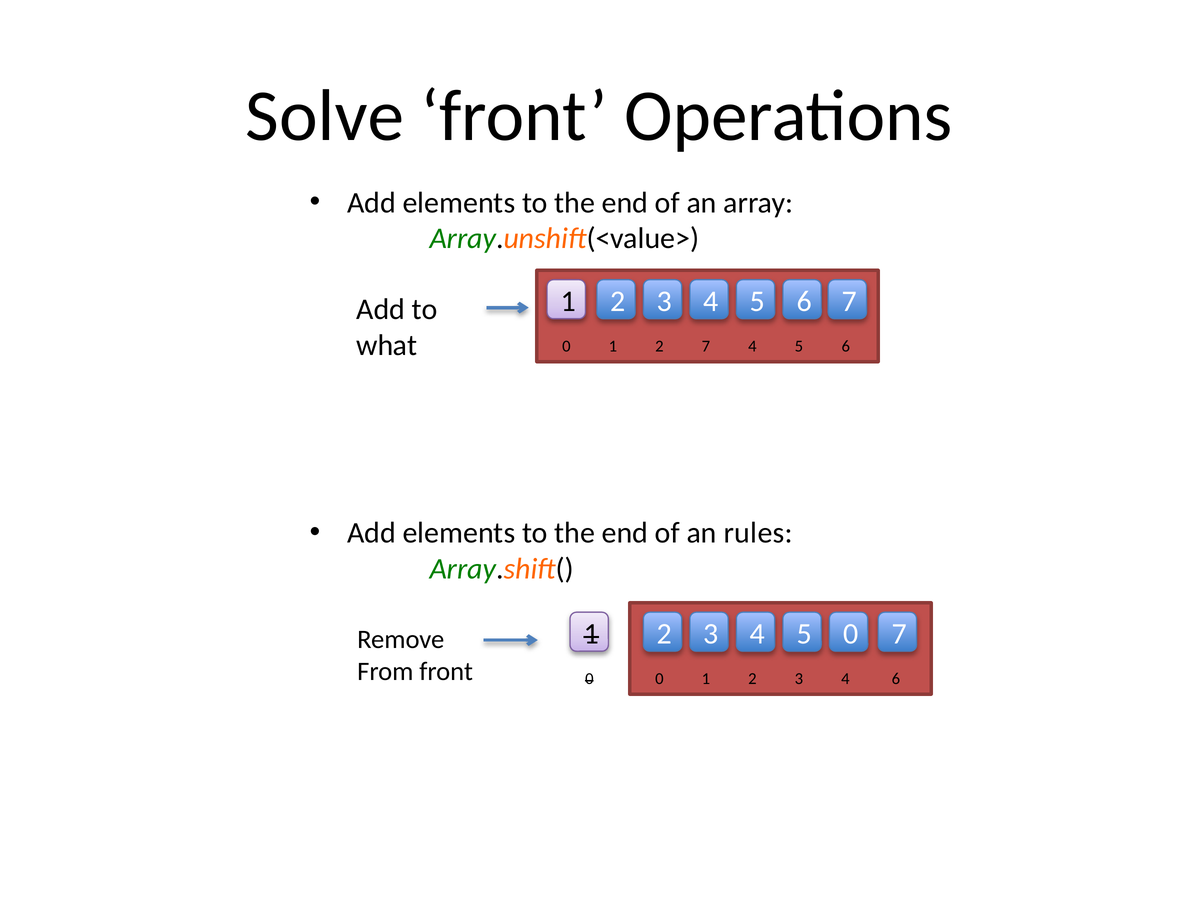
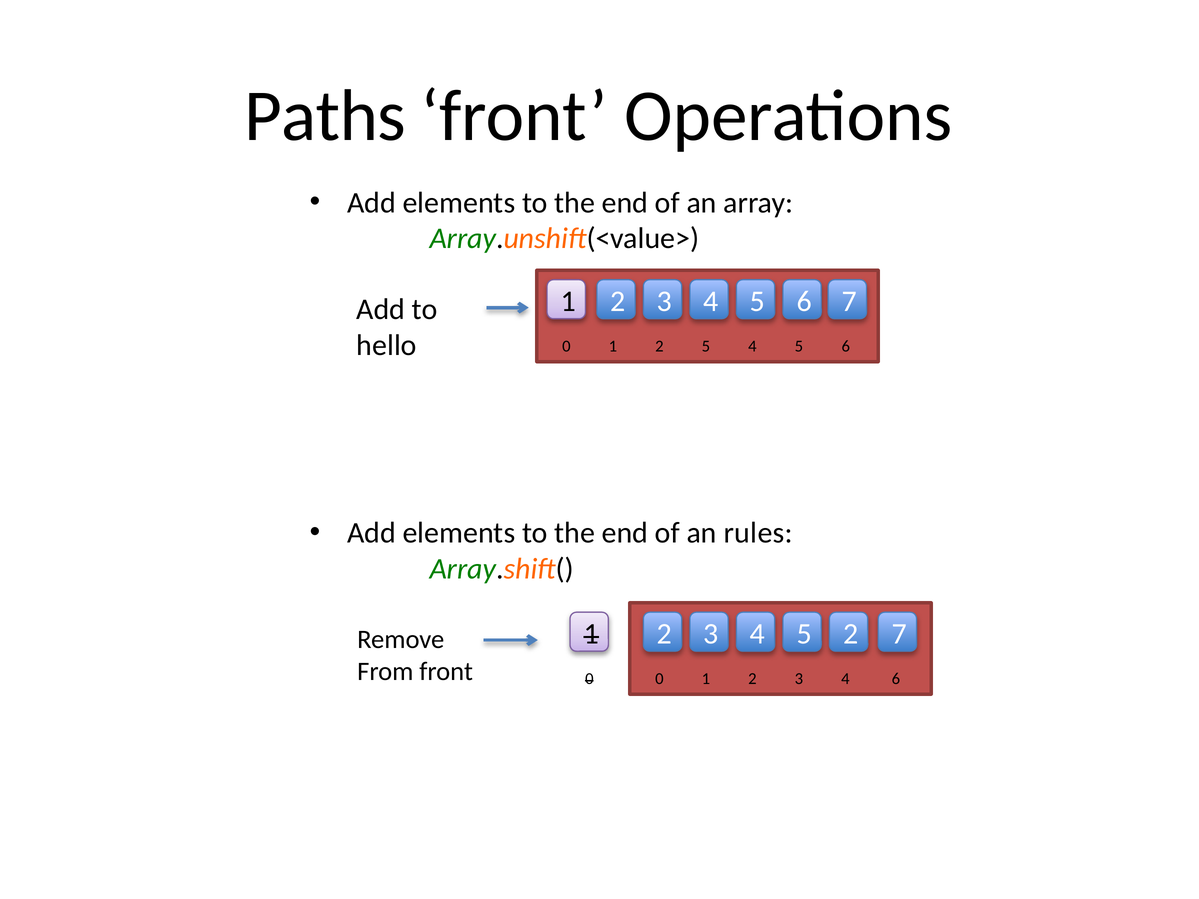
Solve: Solve -> Paths (325, 116)
what: what -> hello (387, 345)
2 7: 7 -> 5 (706, 347)
5 0: 0 -> 2 (851, 634)
